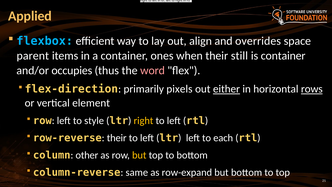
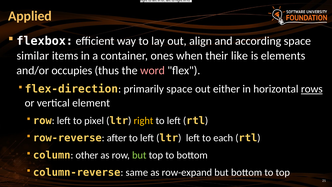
flexbox colour: light blue -> white (45, 41)
overrides: overrides -> according (258, 41)
parent: parent -> similar (33, 56)
still: still -> like (239, 56)
is container: container -> elements (283, 56)
primarily pixels: pixels -> space (179, 89)
either underline: present -> none (226, 89)
style: style -> pixel (94, 121)
row-reverse their: their -> after (117, 138)
but colour: yellow -> light green (139, 155)
